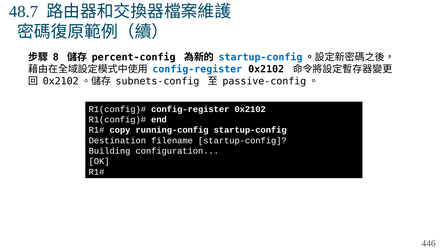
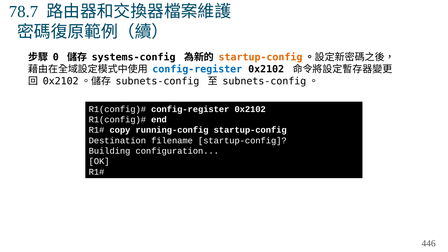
48.7: 48.7 -> 78.7 (24, 12)
8: 8 -> 0 (56, 57)
percent-config: percent-config -> systems-config (134, 57)
startup-config colour: blue -> orange (260, 57)
passive-config: passive-config -> subnets-config (264, 81)
